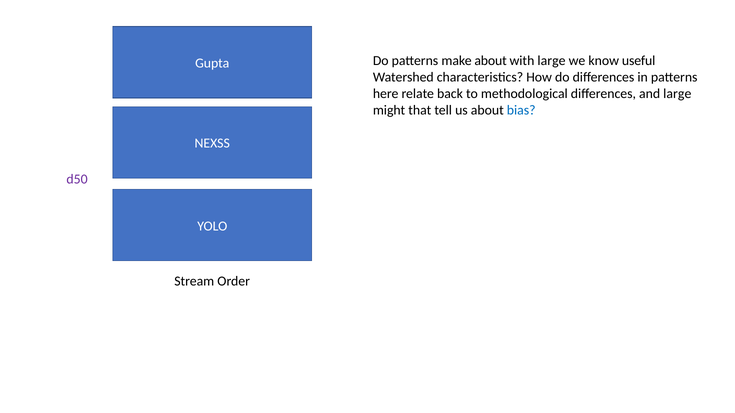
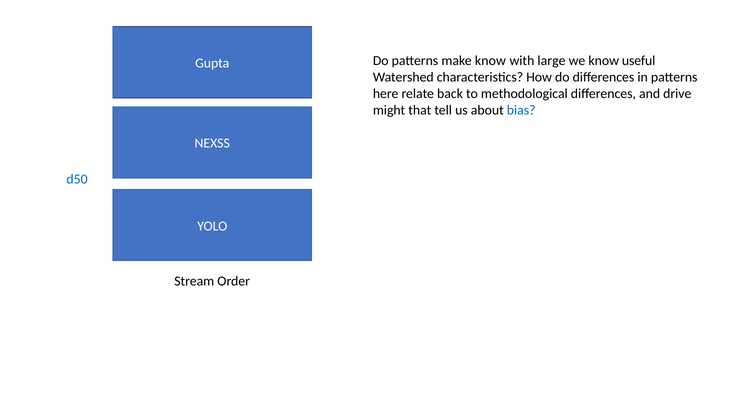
make about: about -> know (490, 61)
and large: large -> drive (677, 94)
d50 colour: purple -> blue (77, 179)
